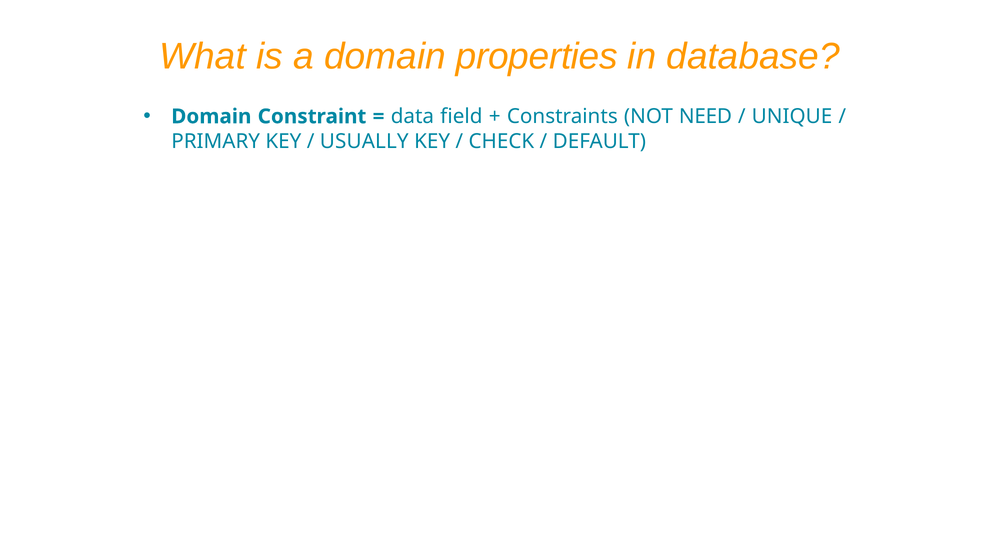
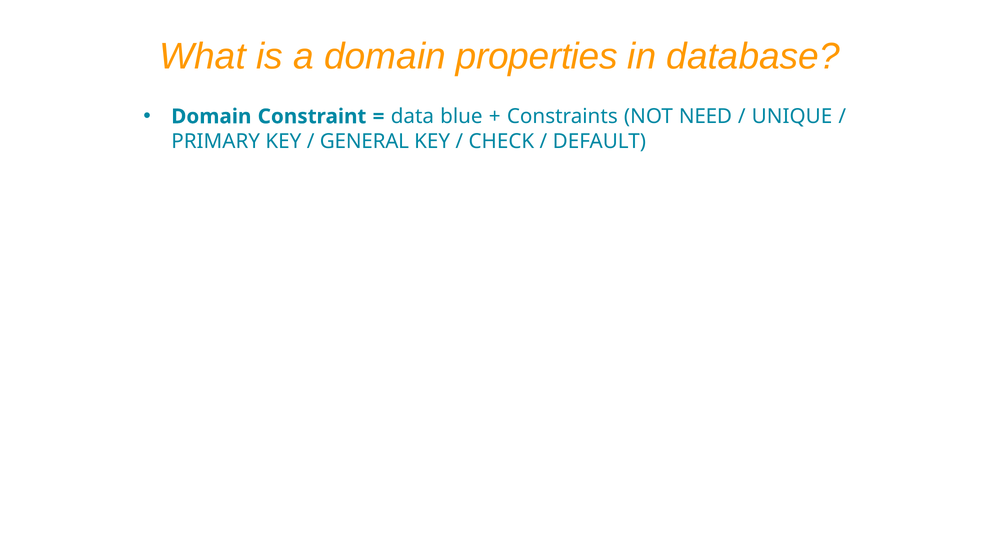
field: field -> blue (461, 116)
USUALLY: USUALLY -> GENERAL (364, 141)
